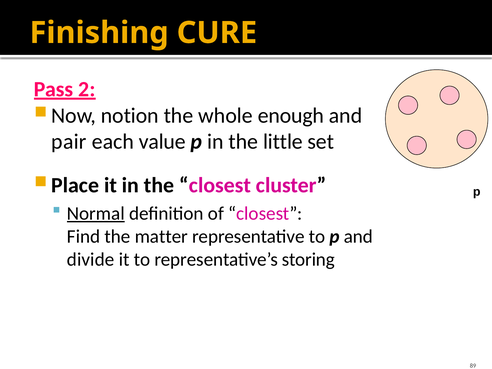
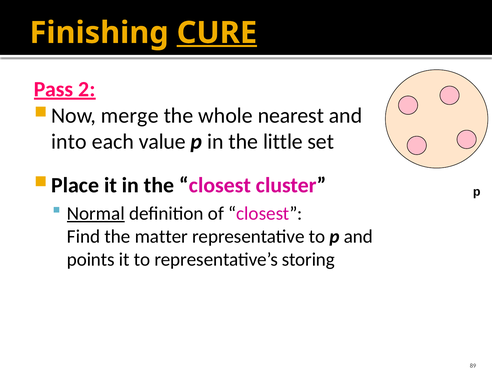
CURE underline: none -> present (217, 33)
notion: notion -> merge (130, 116)
enough: enough -> nearest (291, 116)
pair: pair -> into (69, 142)
divide: divide -> points (91, 259)
